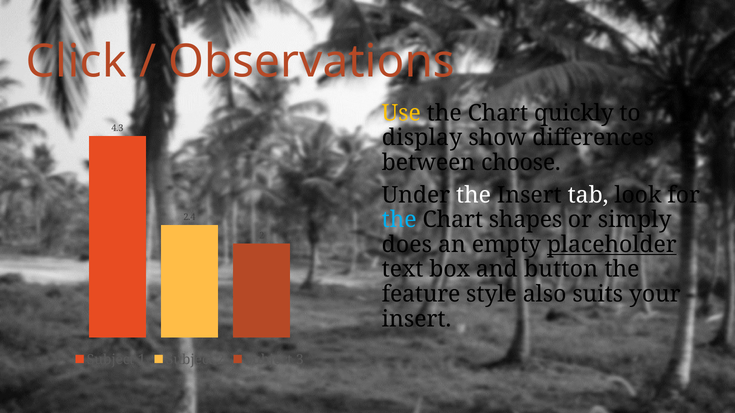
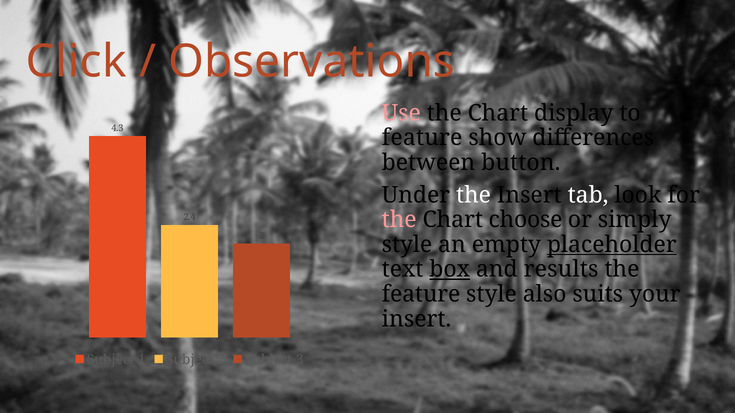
Use colour: yellow -> pink (401, 113)
quickly: quickly -> display (574, 113)
display: display -> feature (422, 138)
choose: choose -> button (521, 163)
the colour: light blue -> pink (399, 220)
shapes: shapes -> choose (526, 220)
does: does -> style (407, 245)
box underline: none -> present (450, 270)
button: button -> results (561, 270)
